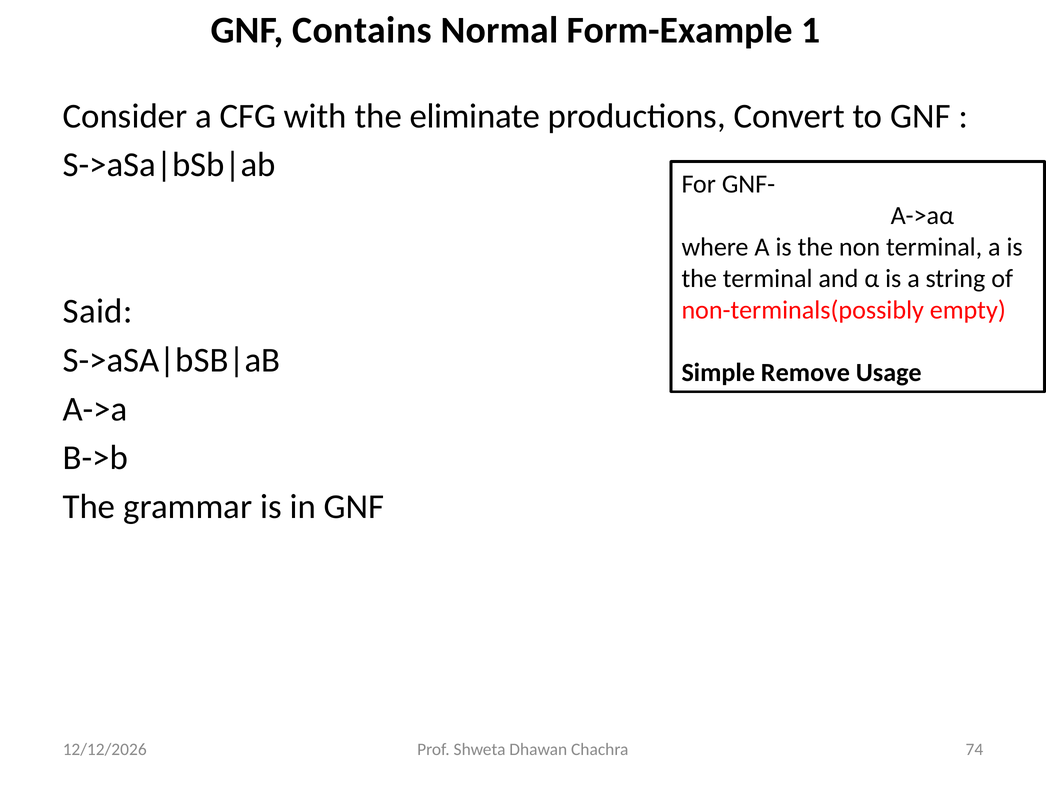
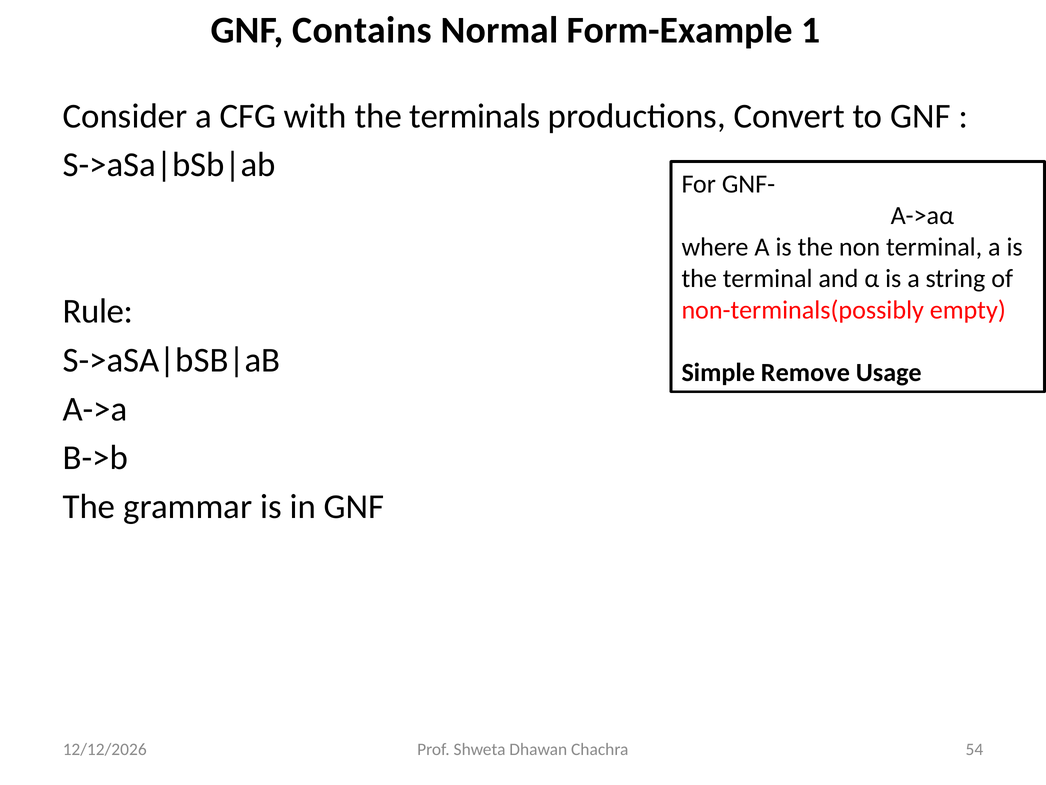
eliminate: eliminate -> terminals (475, 116)
Said: Said -> Rule (98, 311)
74: 74 -> 54 (974, 749)
